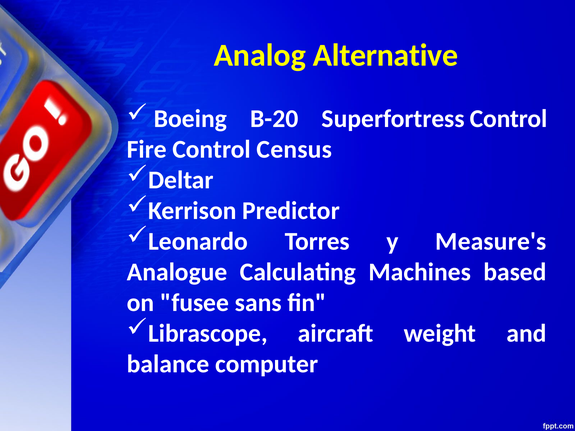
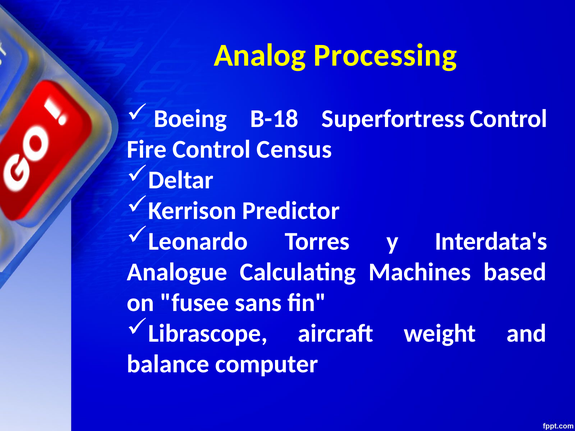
Alternative: Alternative -> Processing (385, 55)
B-20: B-20 -> B-18 (274, 119)
Measure's: Measure's -> Interdata's (491, 241)
